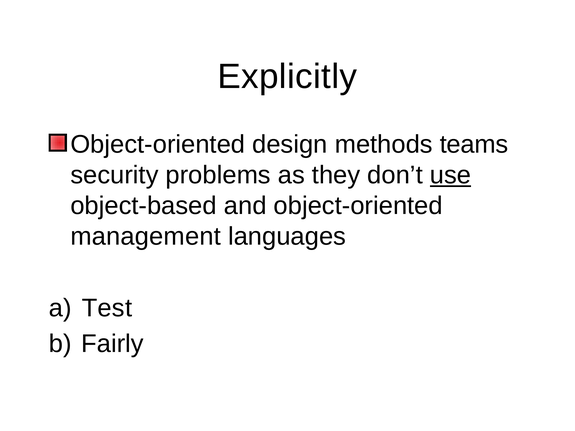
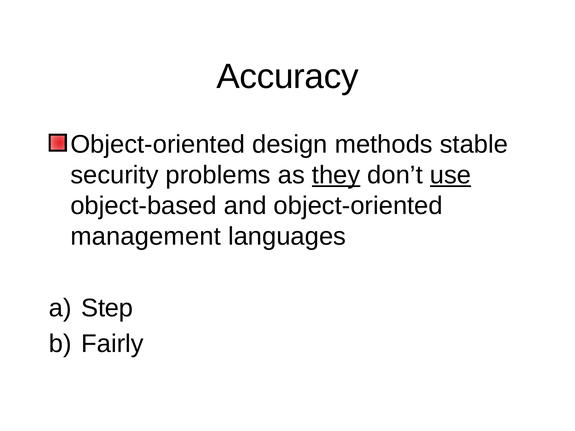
Explicitly: Explicitly -> Accuracy (288, 77)
teams: teams -> stable (474, 145)
they underline: none -> present (336, 175)
Test: Test -> Step (107, 308)
